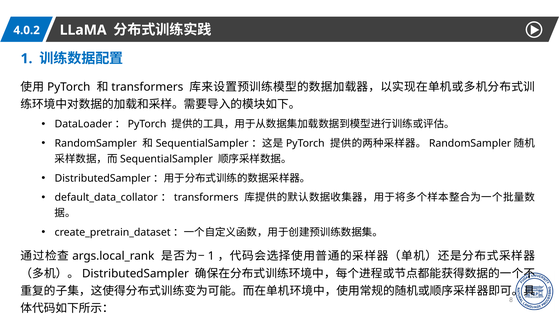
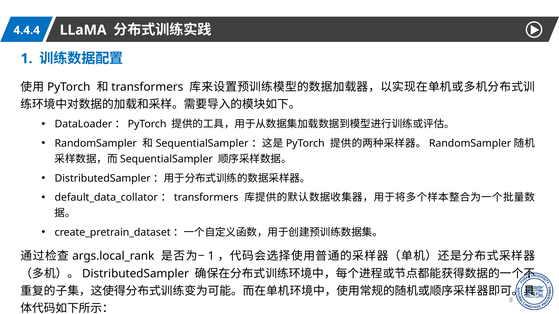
4.0.2: 4.0.2 -> 4.4.4 (27, 30)
